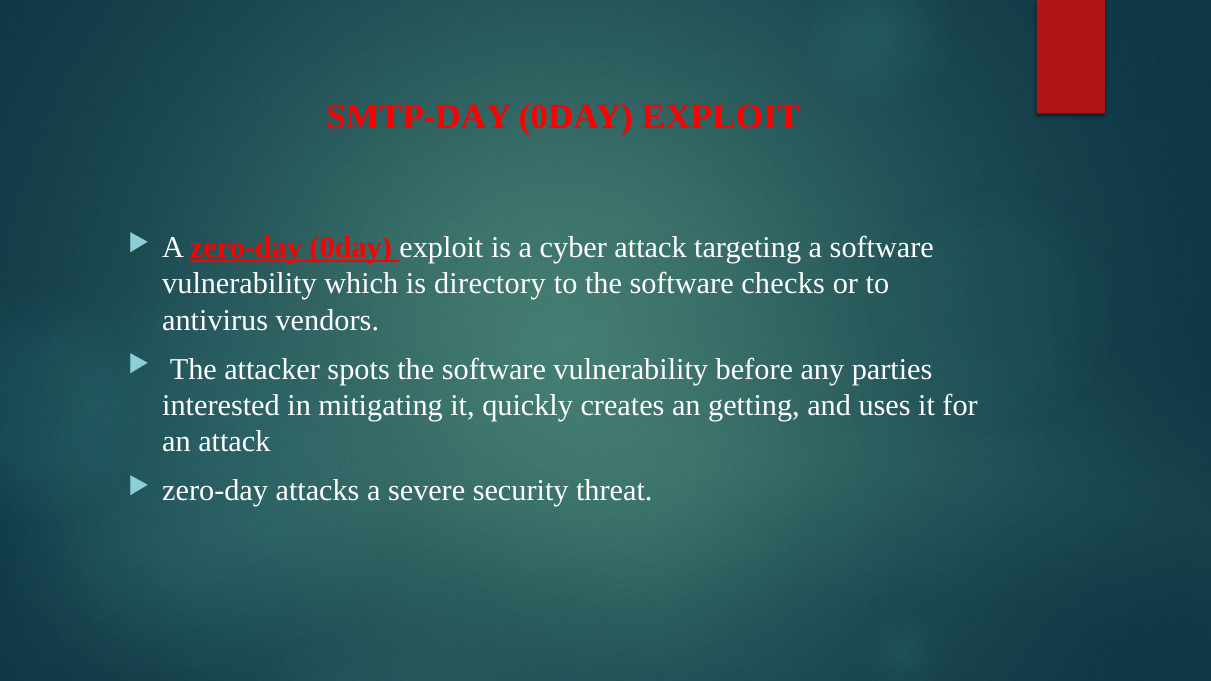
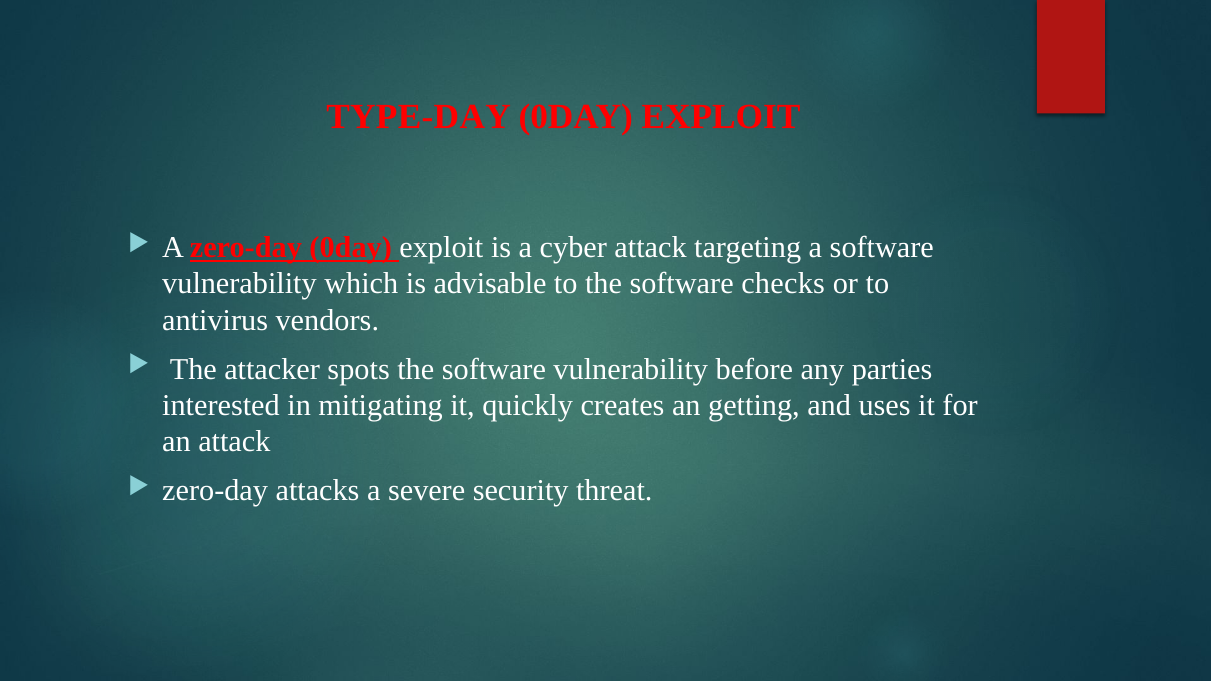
SMTP-DAY: SMTP-DAY -> TYPE-DAY (419, 117)
directory: directory -> advisable (490, 284)
